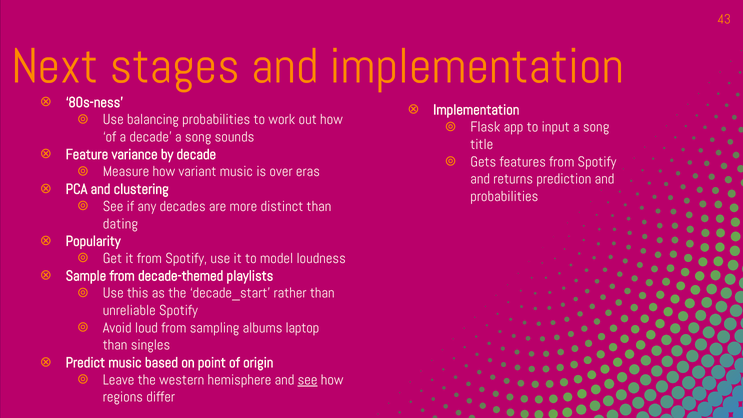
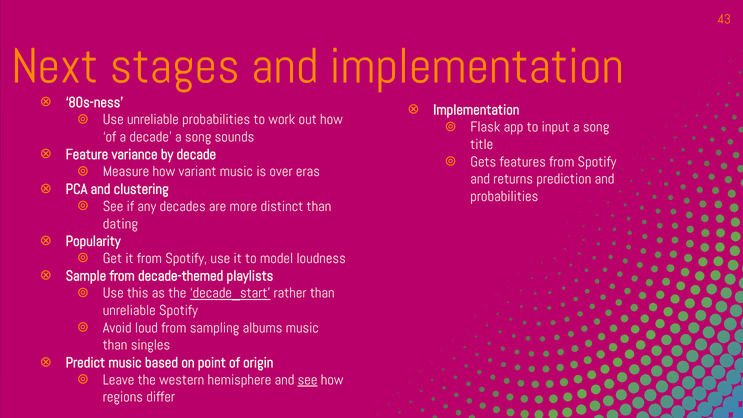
Use balancing: balancing -> unreliable (153, 120)
decade_start underline: none -> present (230, 293)
albums laptop: laptop -> music (302, 328)
